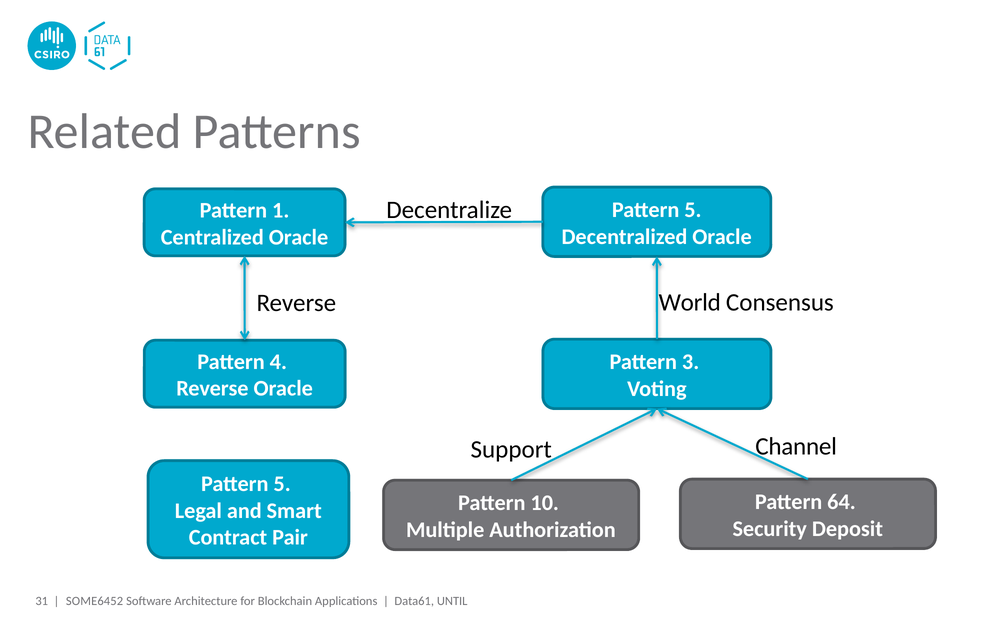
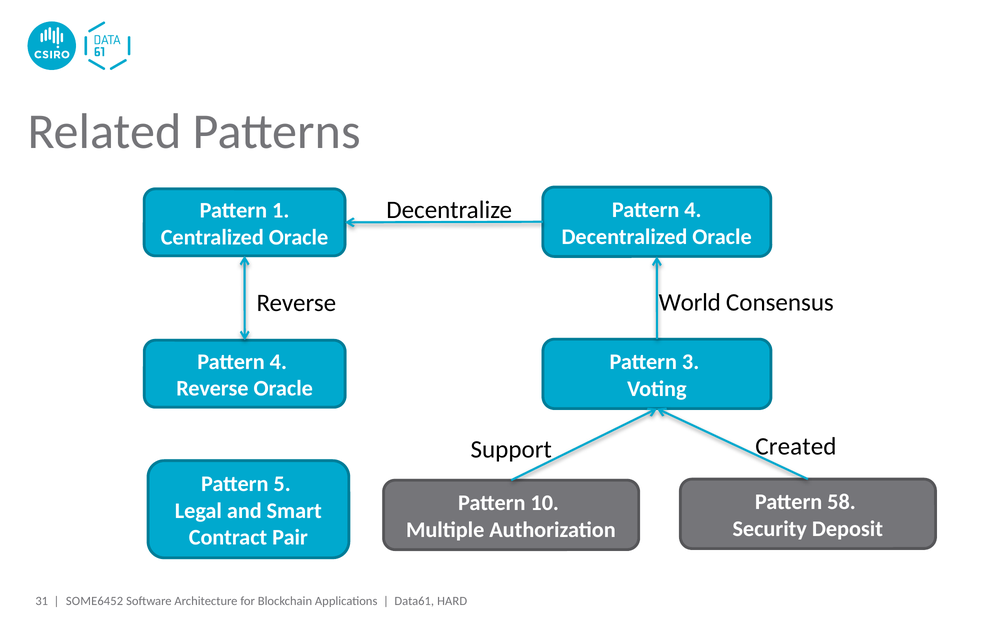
5: 5 -> 4 (693, 210)
Channel: Channel -> Created (796, 447)
64: 64 -> 58 (841, 502)
UNTIL: UNTIL -> HARD (452, 601)
